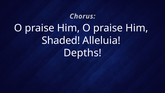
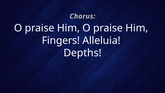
Shaded: Shaded -> Fingers (61, 40)
